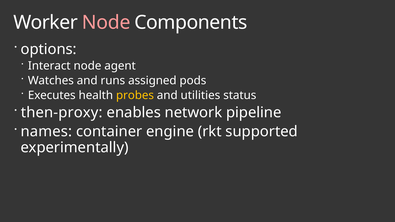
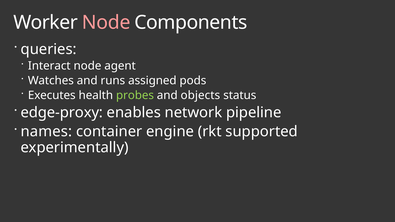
options: options -> queries (49, 49)
probes colour: yellow -> light green (135, 95)
utilities: utilities -> objects (200, 95)
then-proxy: then-proxy -> edge-proxy (62, 113)
